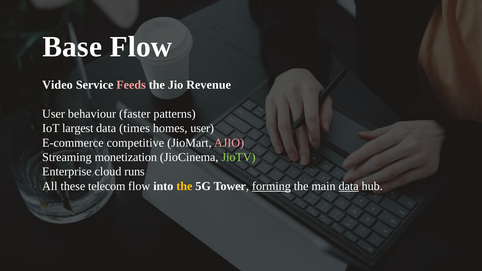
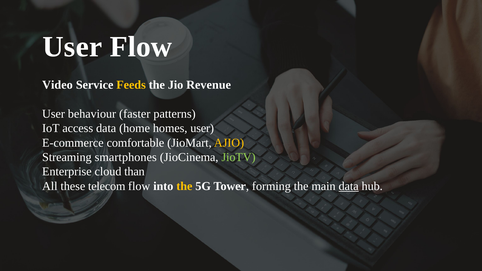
Base: Base -> User (72, 47)
Feeds colour: pink -> yellow (131, 85)
largest: largest -> access (78, 128)
times: times -> home (135, 128)
competitive: competitive -> comfortable (135, 143)
AJIO colour: pink -> yellow (229, 143)
monetization: monetization -> smartphones (126, 157)
runs: runs -> than (134, 172)
forming underline: present -> none (271, 186)
